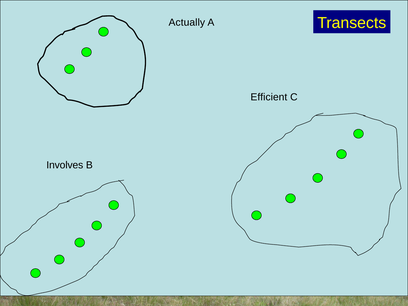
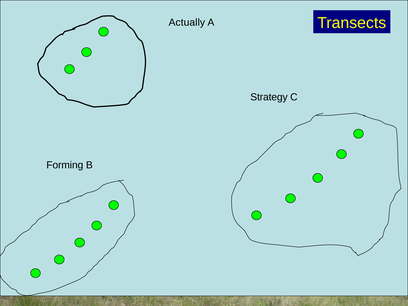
Efficient: Efficient -> Strategy (269, 97)
Involves: Involves -> Forming (65, 165)
